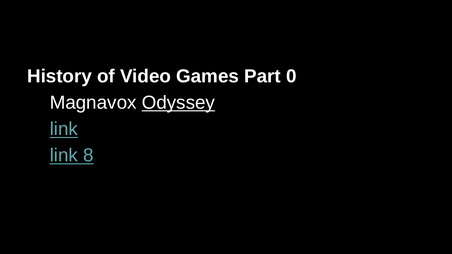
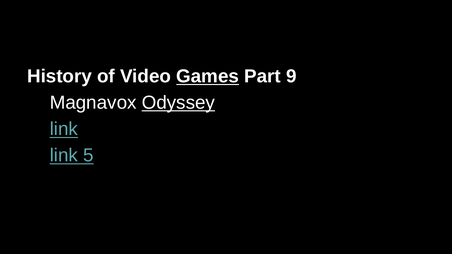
Games underline: none -> present (208, 76)
0: 0 -> 9 (291, 76)
8: 8 -> 5 (88, 156)
